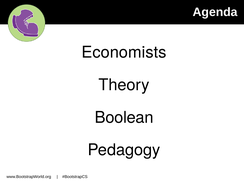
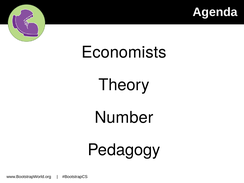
Boolean: Boolean -> Number (124, 117)
